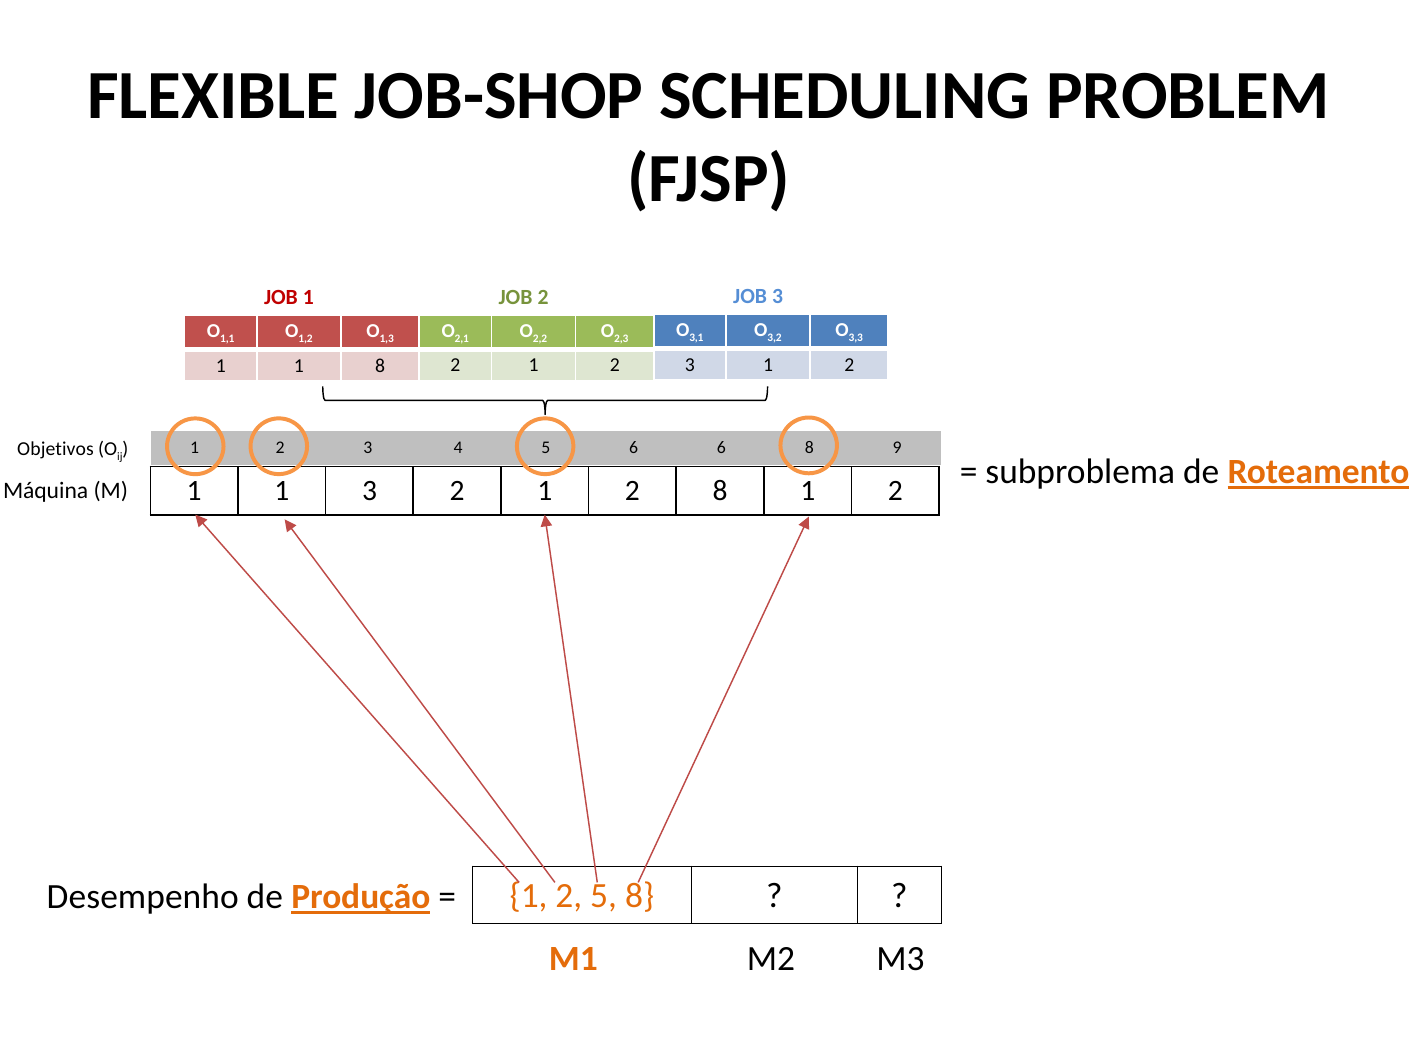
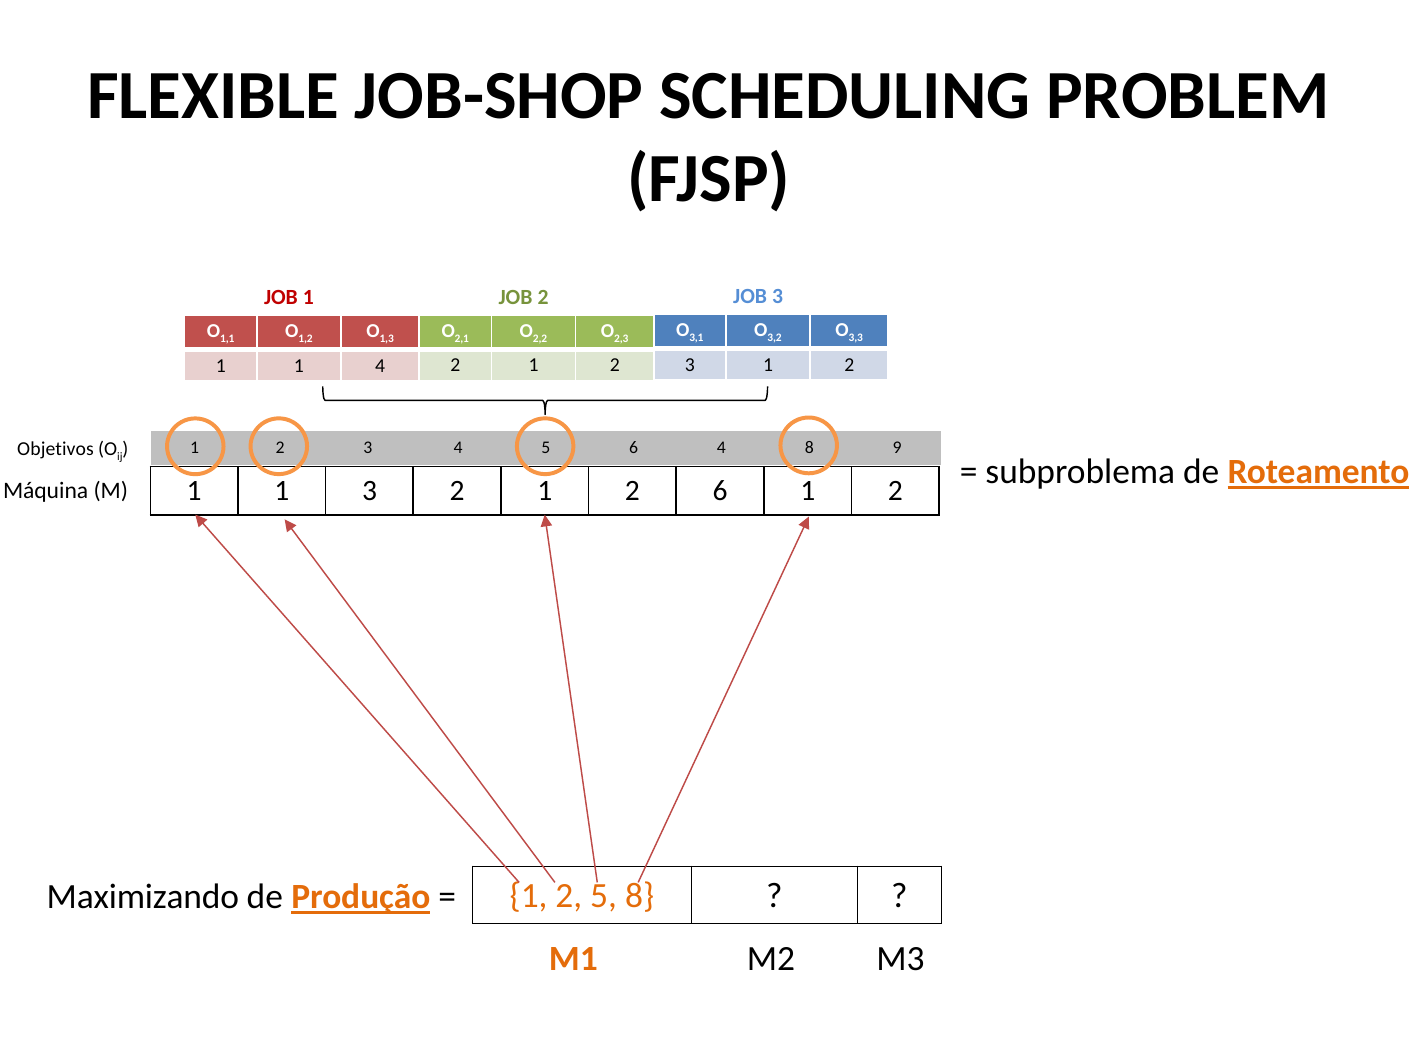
1 8: 8 -> 4 (380, 366)
6 6: 6 -> 4 (721, 448)
2 8: 8 -> 6 (720, 491)
Desempenho: Desempenho -> Maximizando (143, 898)
